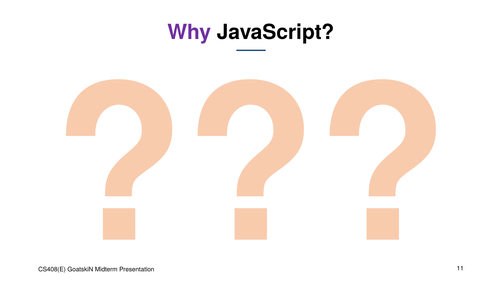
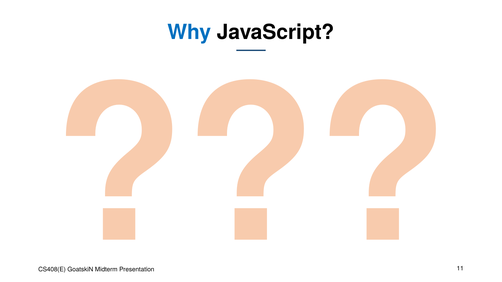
Why colour: purple -> blue (189, 32)
